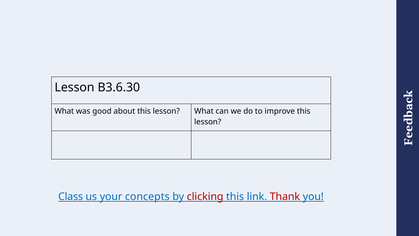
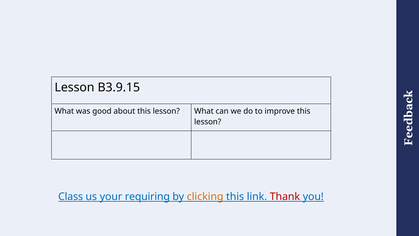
B3.6.30: B3.6.30 -> B3.9.15 (119, 87)
concepts: concepts -> requiring (147, 196)
clicking colour: red -> orange (205, 196)
